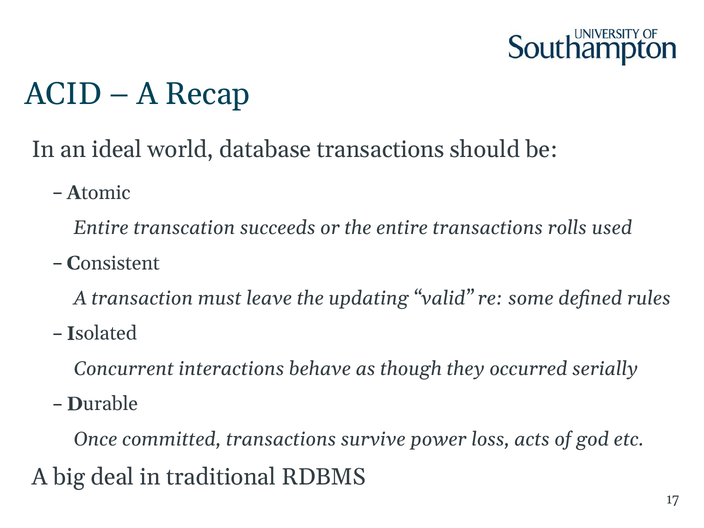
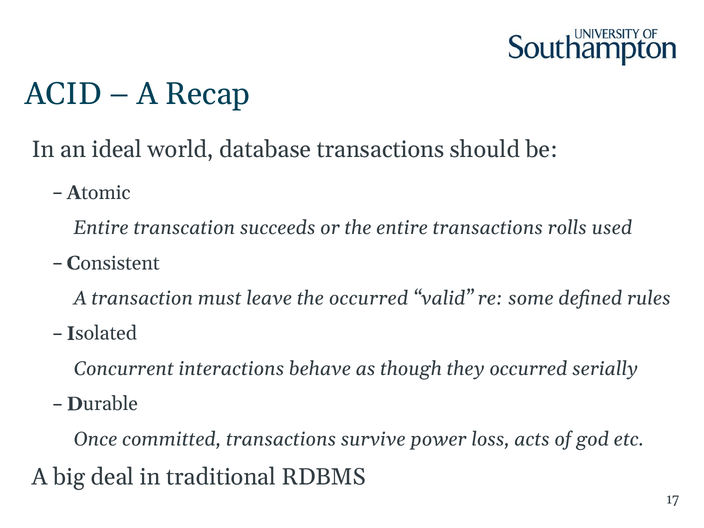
the updating: updating -> occurred (369, 298)
